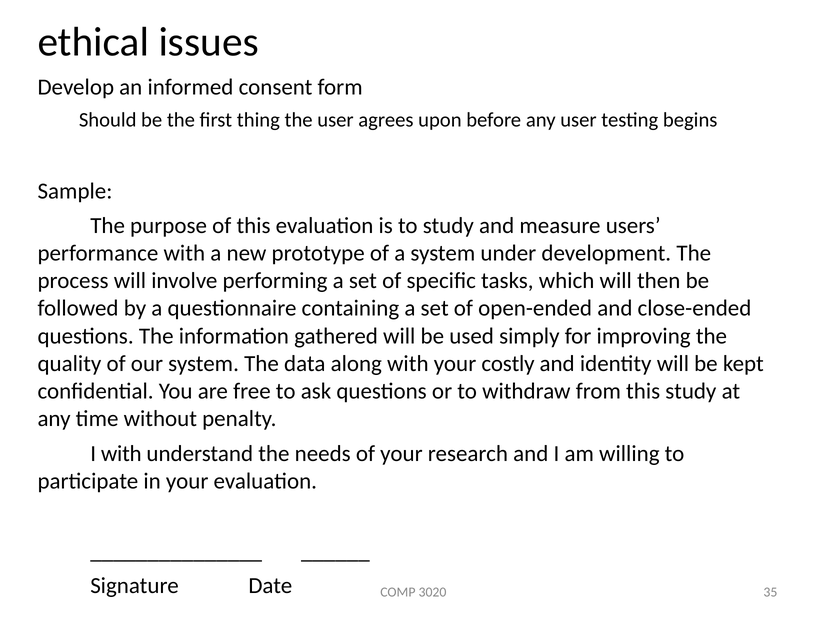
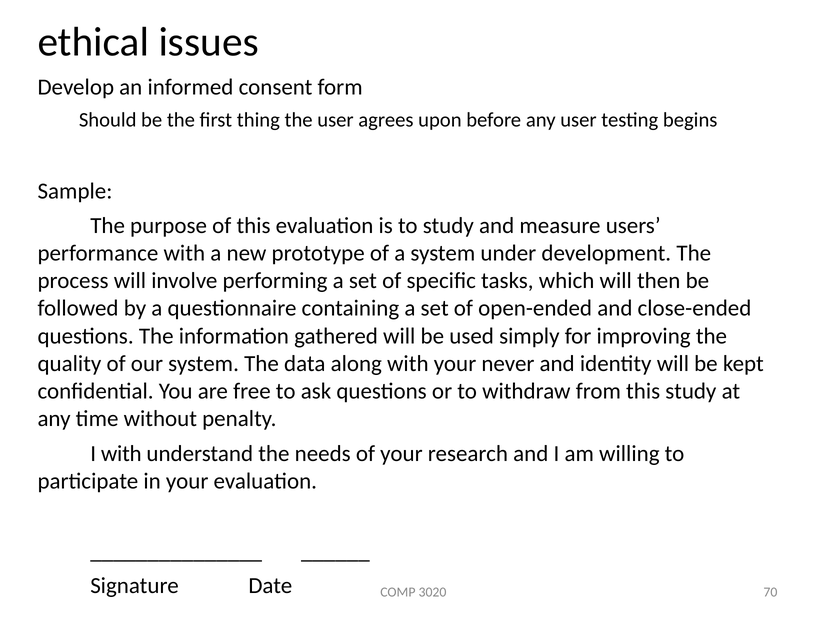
costly: costly -> never (508, 364)
35: 35 -> 70 (770, 592)
